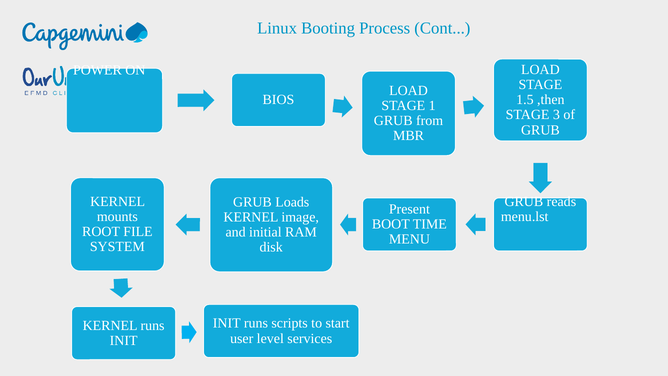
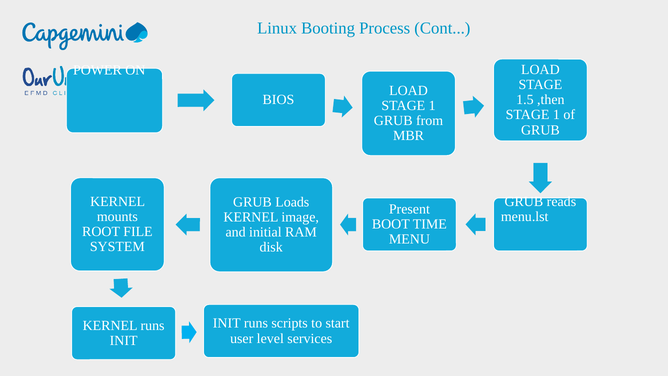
3: 3 -> 1 (556, 115)
